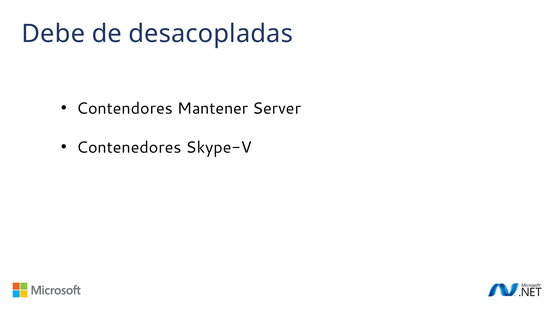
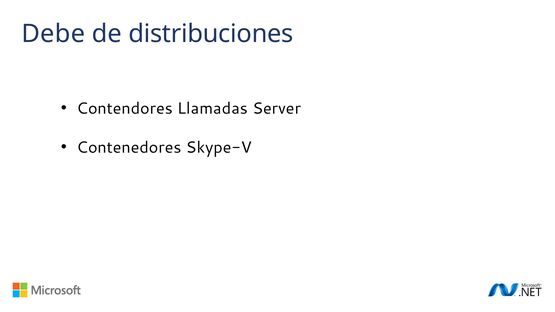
desacopladas: desacopladas -> distribuciones (211, 34)
Mantener: Mantener -> Llamadas (213, 109)
